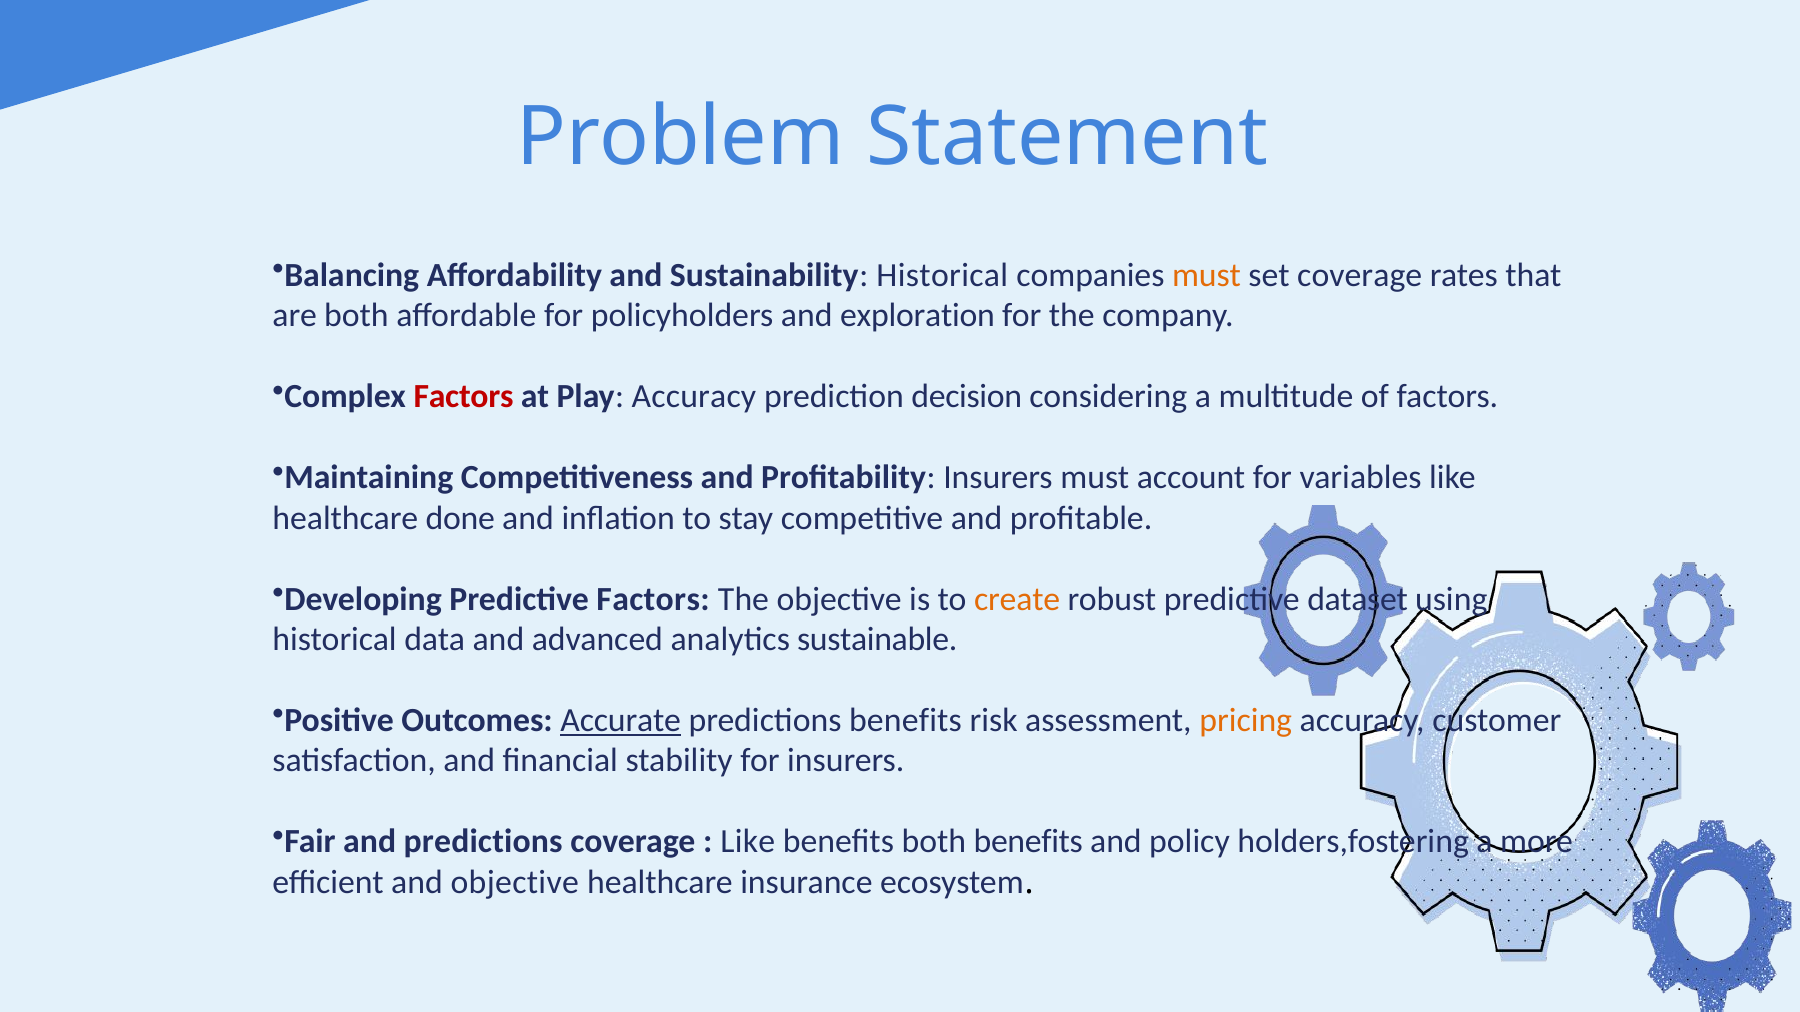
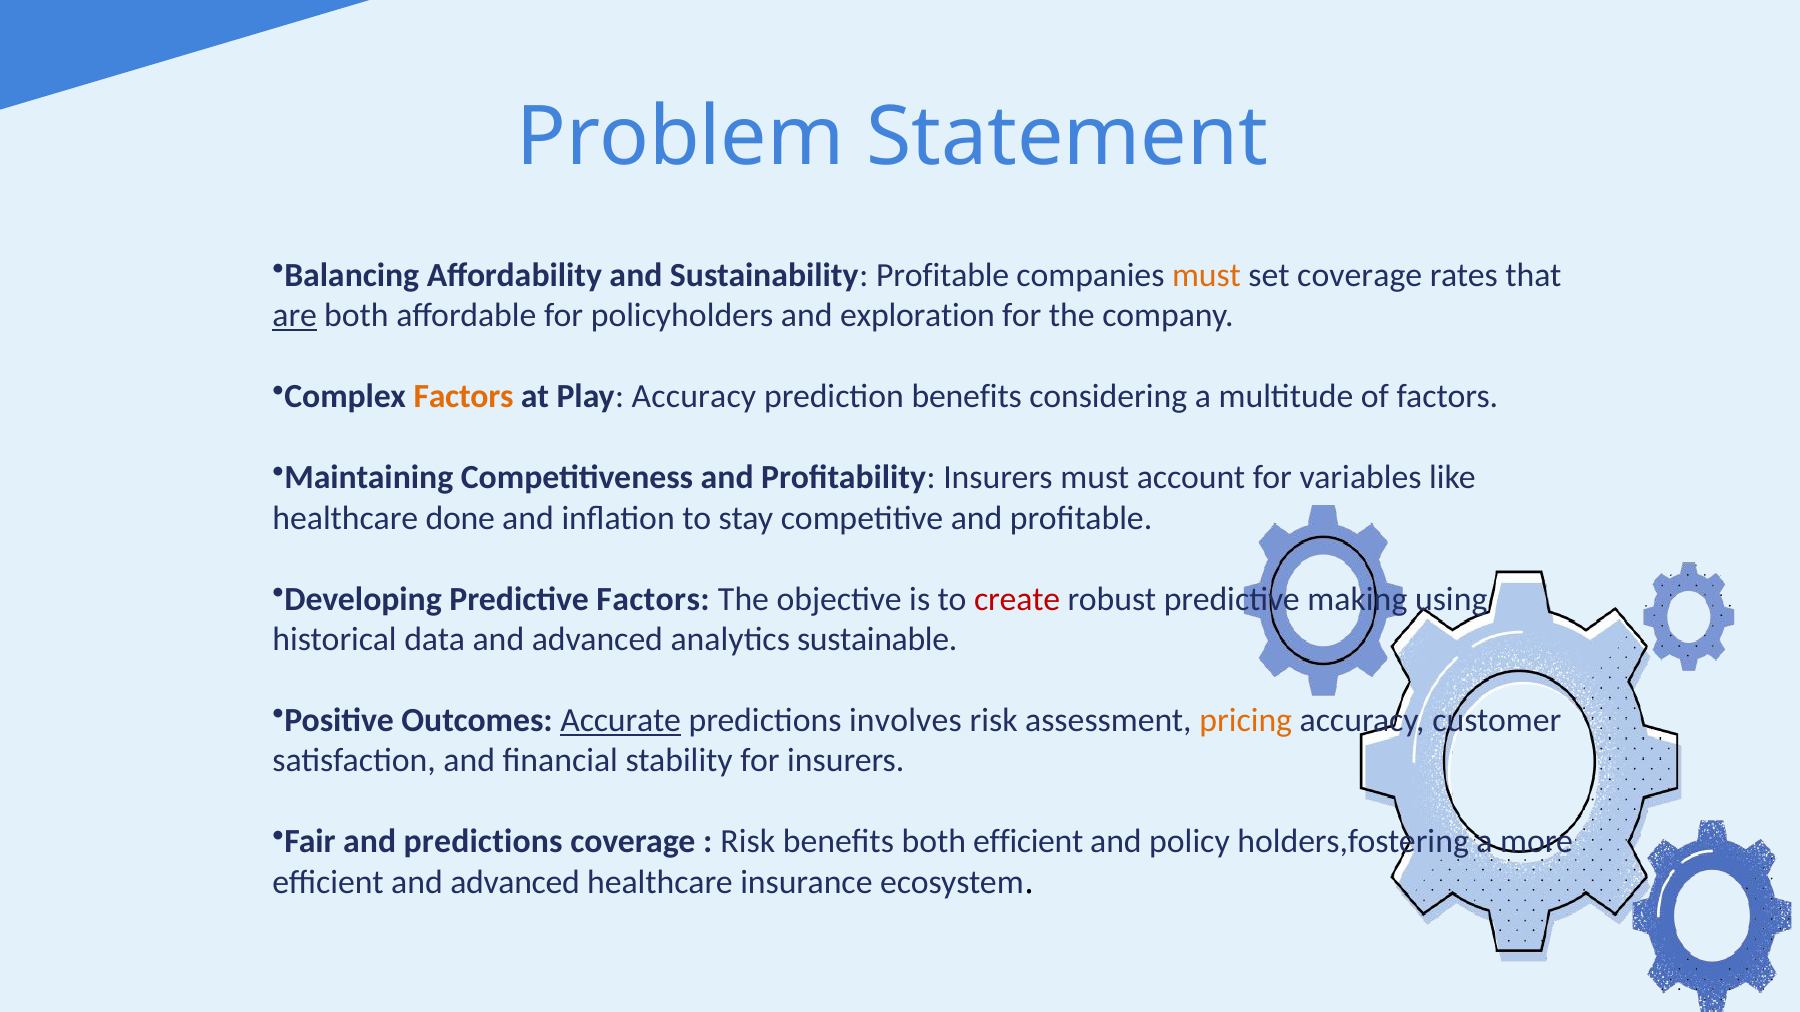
Sustainability Historical: Historical -> Profitable (943, 275)
are underline: none -> present (295, 316)
Factors colour: red -> orange (464, 397)
prediction decision: decision -> benefits (967, 397)
create colour: orange -> red (1017, 599)
dataset: dataset -> making (1357, 599)
predictions benefits: benefits -> involves (905, 721)
Like: Like -> Risk (748, 842)
both benefits: benefits -> efficient (1028, 842)
efficient and objective: objective -> advanced (515, 883)
